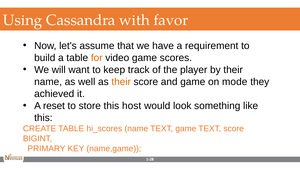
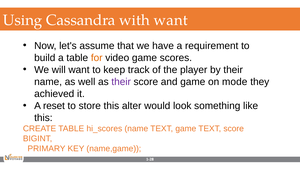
with favor: favor -> want (171, 20)
their colour: orange -> purple (121, 82)
host: host -> alter (132, 106)
